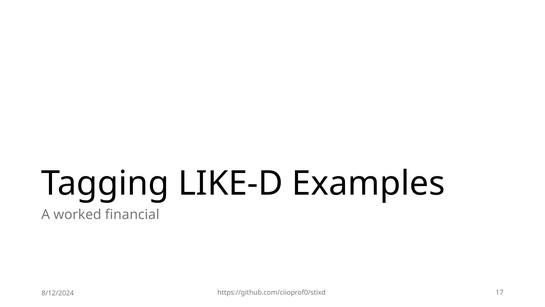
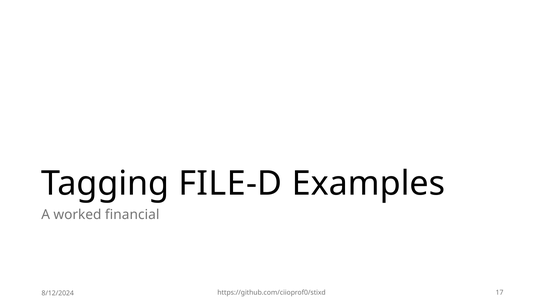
LIKE-D: LIKE-D -> FILE-D (230, 183)
